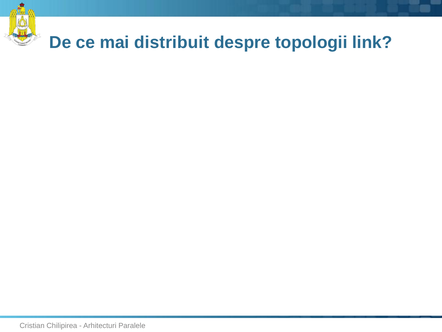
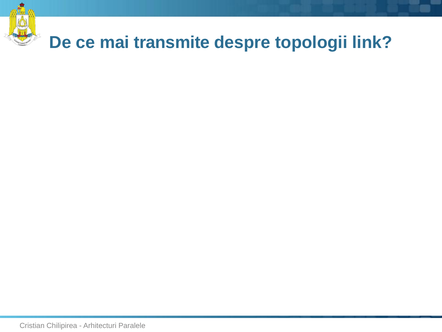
distribuit: distribuit -> transmite (172, 42)
